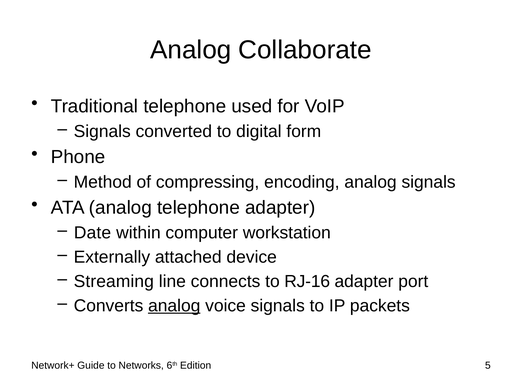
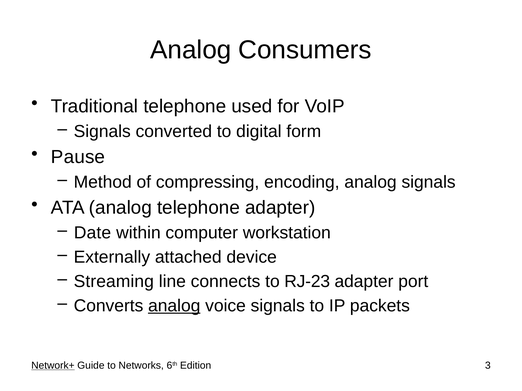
Collaborate: Collaborate -> Consumers (305, 50)
Phone: Phone -> Pause (78, 157)
RJ-16: RJ-16 -> RJ-23 (307, 282)
Network+ underline: none -> present (53, 366)
5: 5 -> 3 (488, 366)
